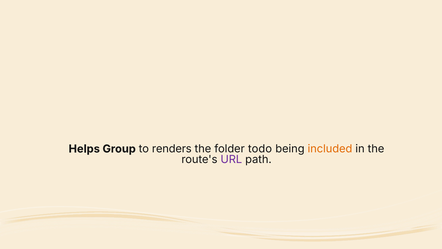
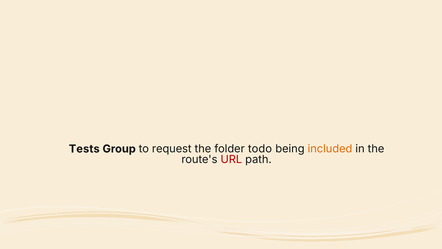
Helps: Helps -> Tests (84, 149)
renders: renders -> request (172, 149)
URL colour: purple -> red (231, 159)
